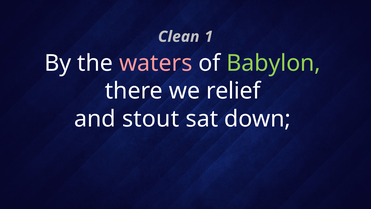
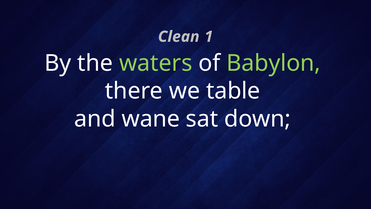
waters colour: pink -> light green (156, 63)
relief: relief -> table (233, 91)
stout: stout -> wane (151, 119)
